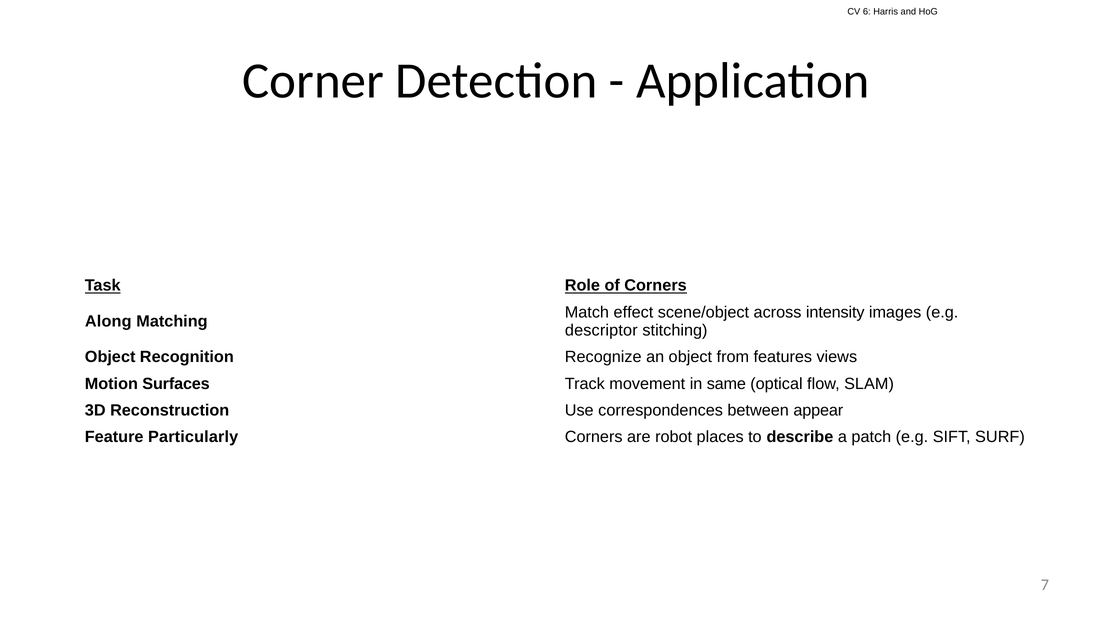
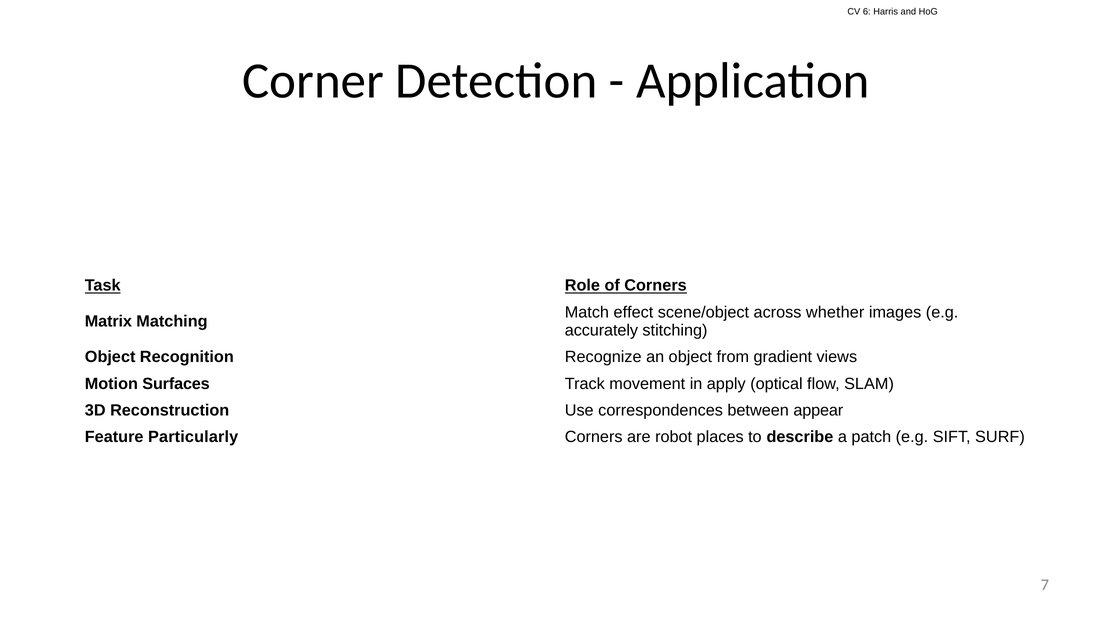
intensity: intensity -> whether (835, 312)
Along: Along -> Matrix (108, 321)
descriptor: descriptor -> accurately (601, 330)
features: features -> gradient (783, 357)
same: same -> apply (726, 384)
